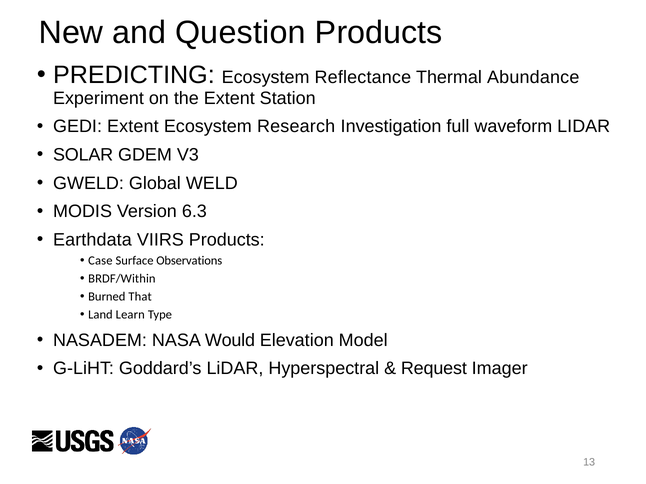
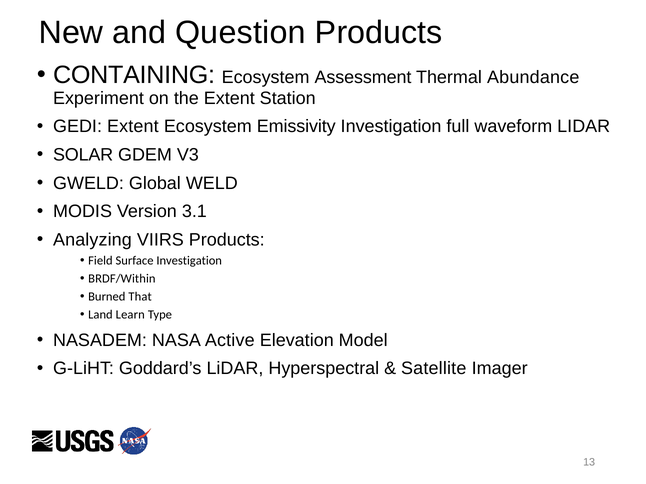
PREDICTING: PREDICTING -> CONTAINING (134, 75)
Reflectance: Reflectance -> Assessment (363, 77)
Research: Research -> Emissivity (296, 127)
6.3: 6.3 -> 3.1 (194, 212)
Earthdata: Earthdata -> Analyzing (92, 240)
Case: Case -> Field (100, 261)
Surface Observations: Observations -> Investigation (189, 261)
Would: Would -> Active (230, 341)
Request: Request -> Satellite (434, 369)
